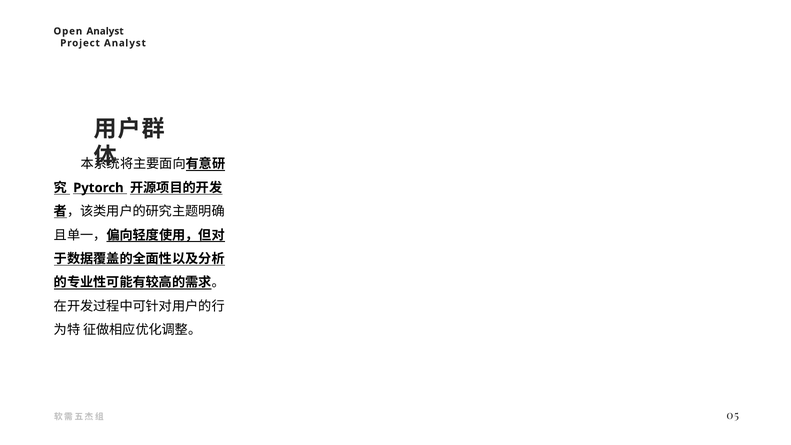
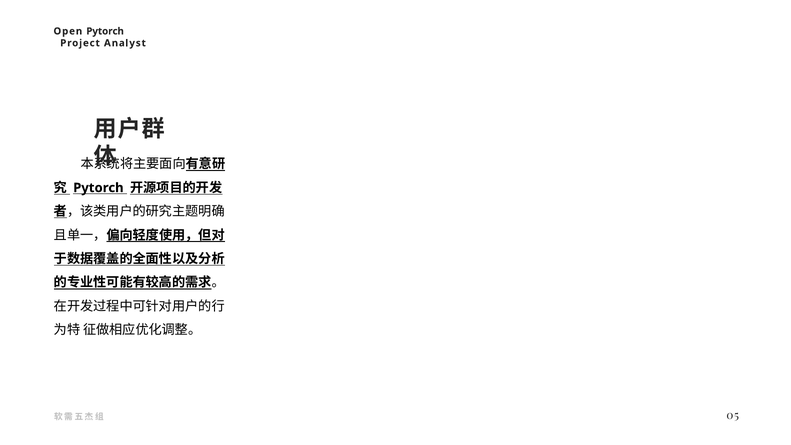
Open Analyst: Analyst -> Pytorch (105, 31)
